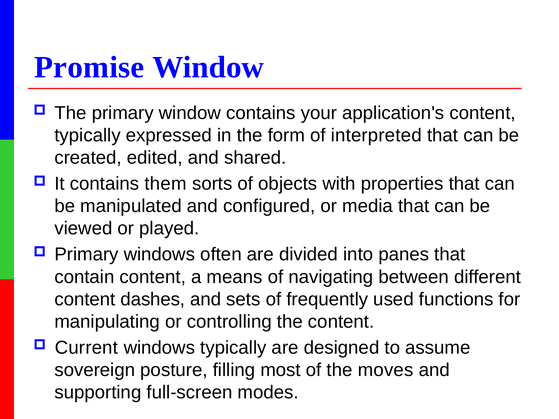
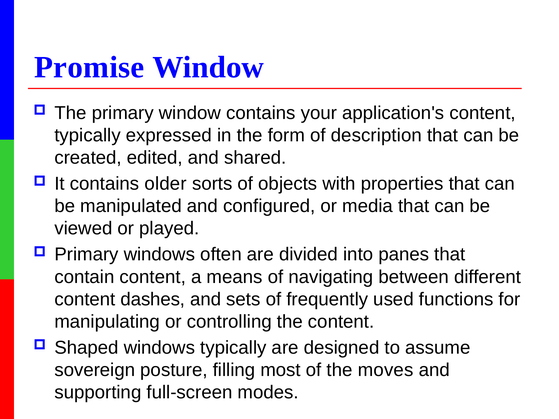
interpreted: interpreted -> description (376, 135)
them: them -> older (166, 184)
Current: Current -> Shaped (86, 348)
